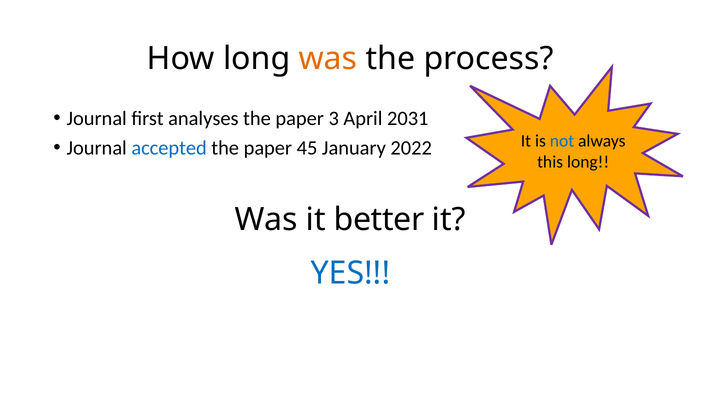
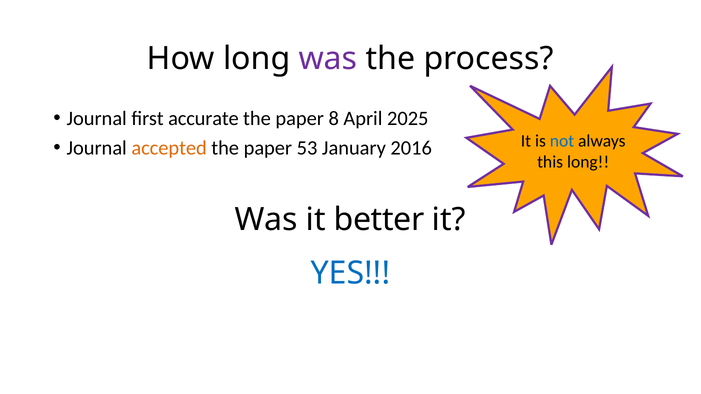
was colour: orange -> purple (328, 59)
analyses: analyses -> accurate (203, 119)
3: 3 -> 8 (334, 119)
2031: 2031 -> 2025 (408, 119)
accepted colour: blue -> orange (169, 148)
45: 45 -> 53 (307, 148)
2022: 2022 -> 2016 (411, 148)
